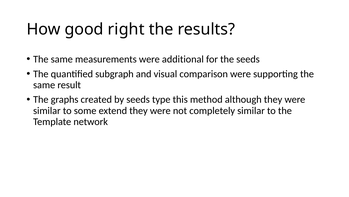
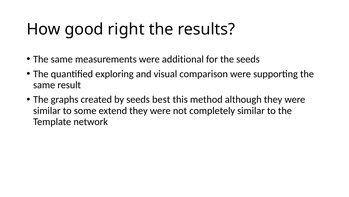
subgraph: subgraph -> exploring (114, 74)
type: type -> best (161, 99)
